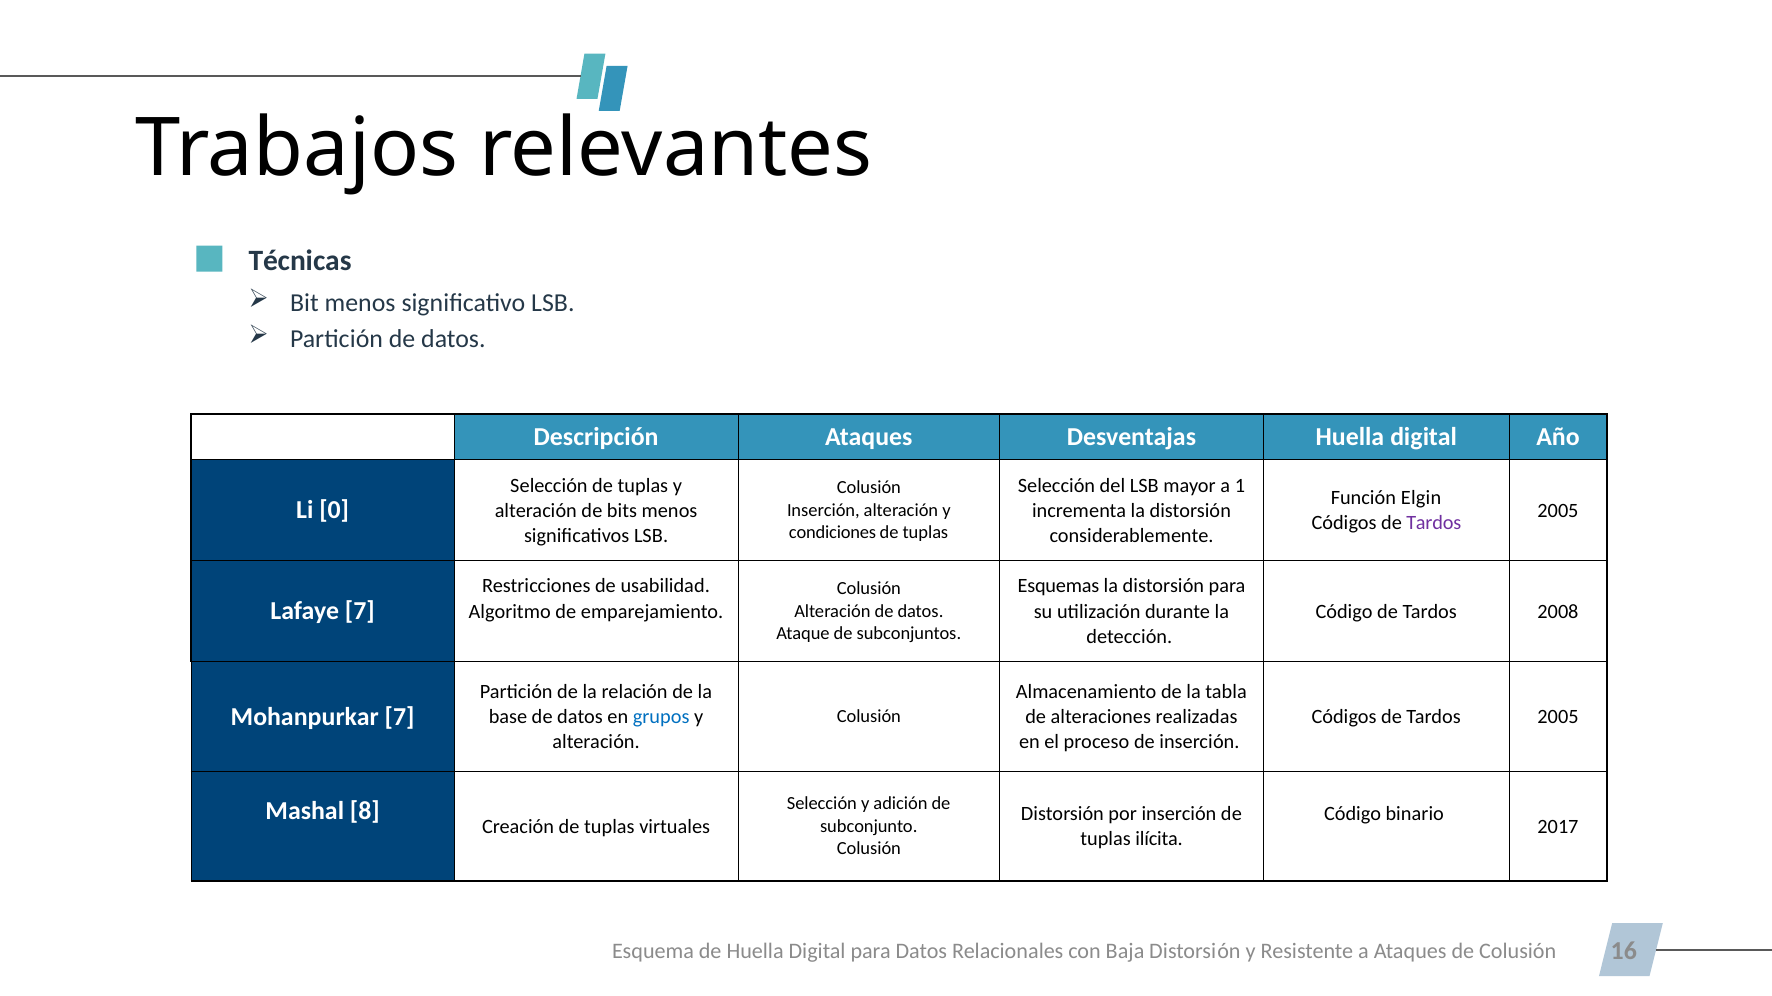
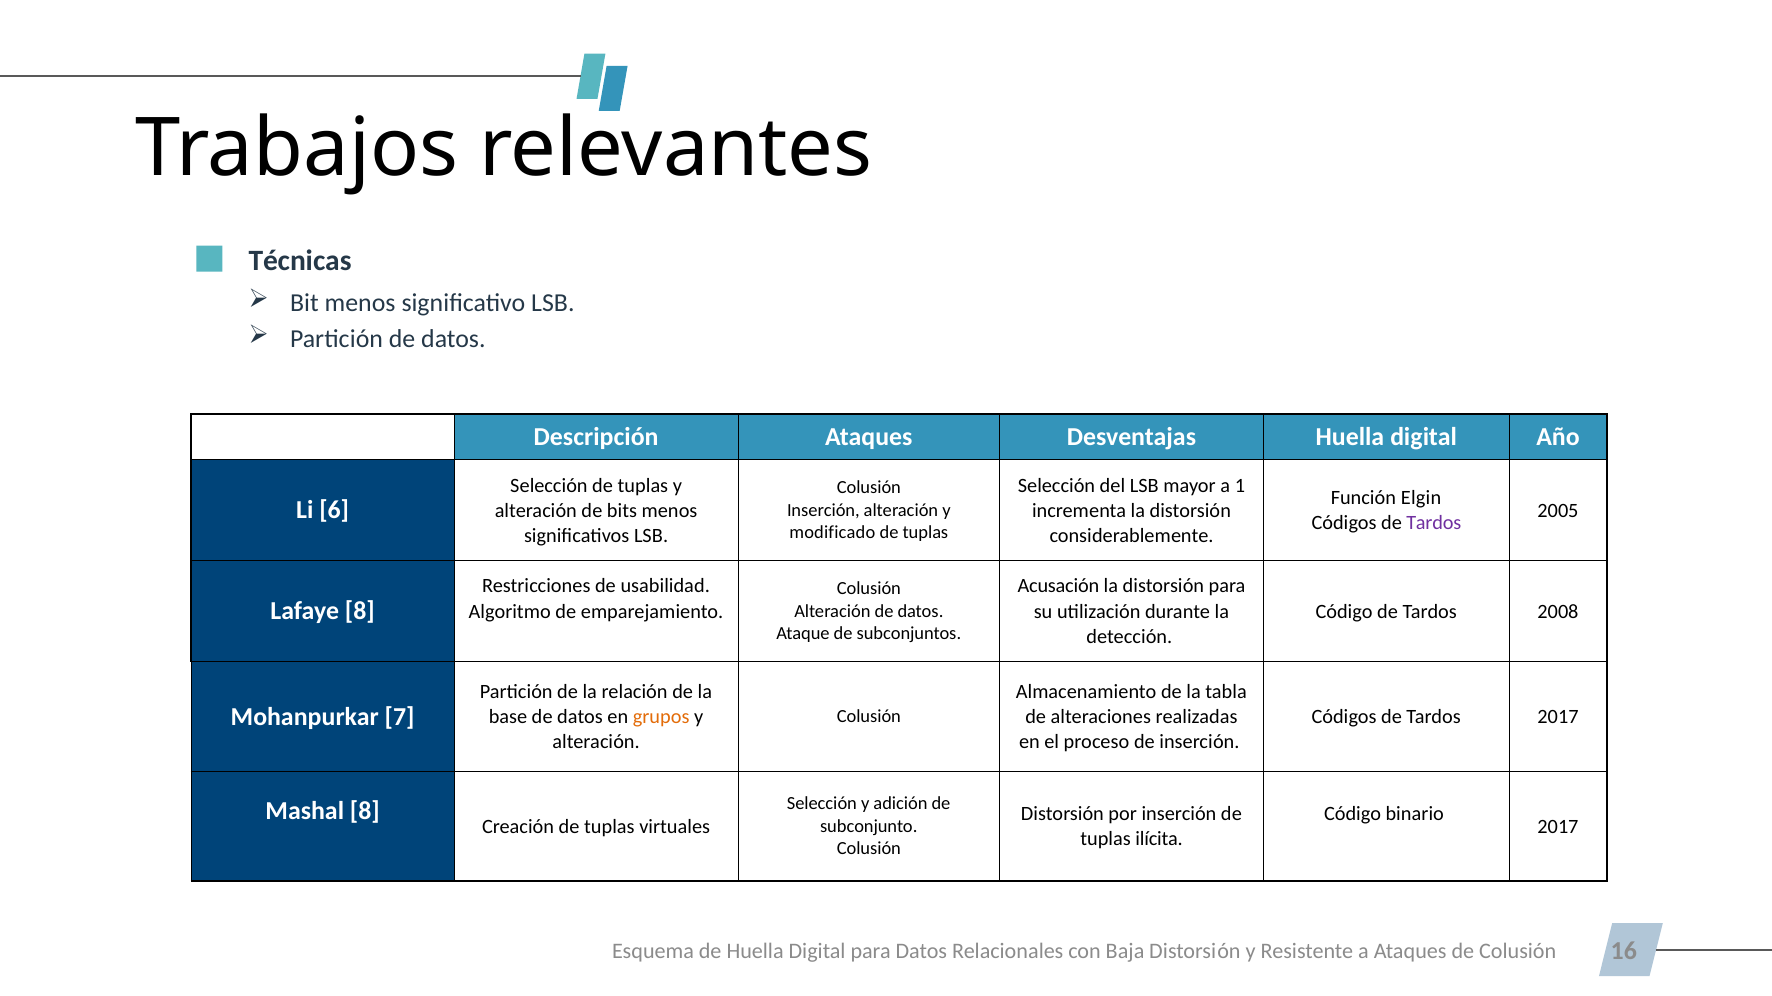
0: 0 -> 6 (334, 511)
condiciones: condiciones -> modificado (832, 533)
Esquemas: Esquemas -> Acusación (1058, 587)
Lafaye 7: 7 -> 8 (360, 612)
grupos colour: blue -> orange (661, 717)
2005: 2005 -> 2017 (1558, 717)
